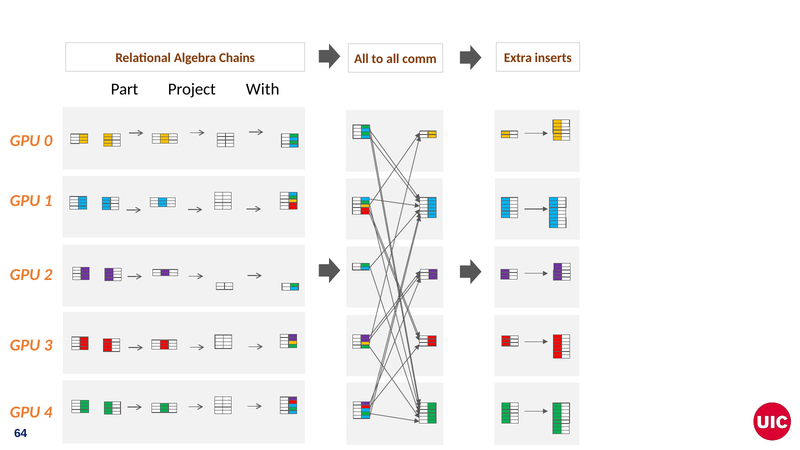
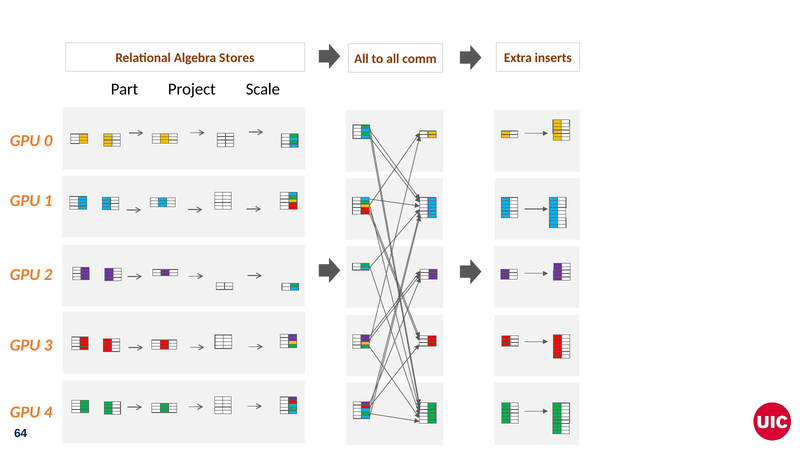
Chains: Chains -> Stores (237, 58)
With: With -> Scale (263, 89)
